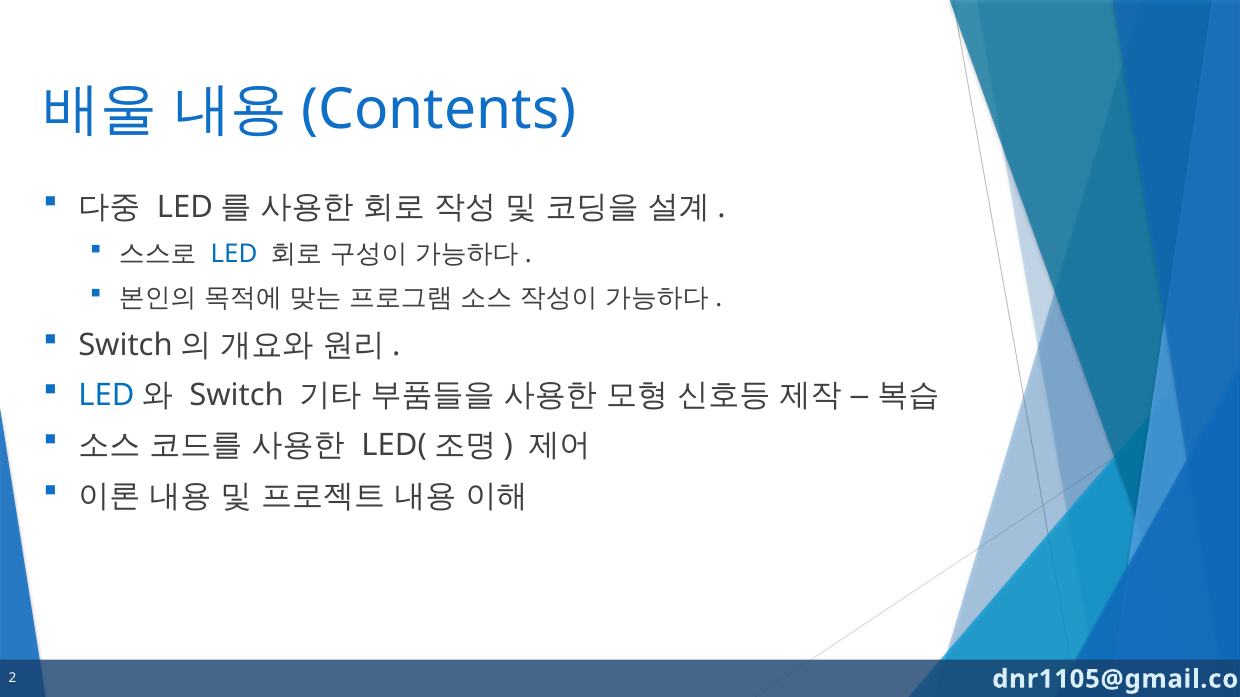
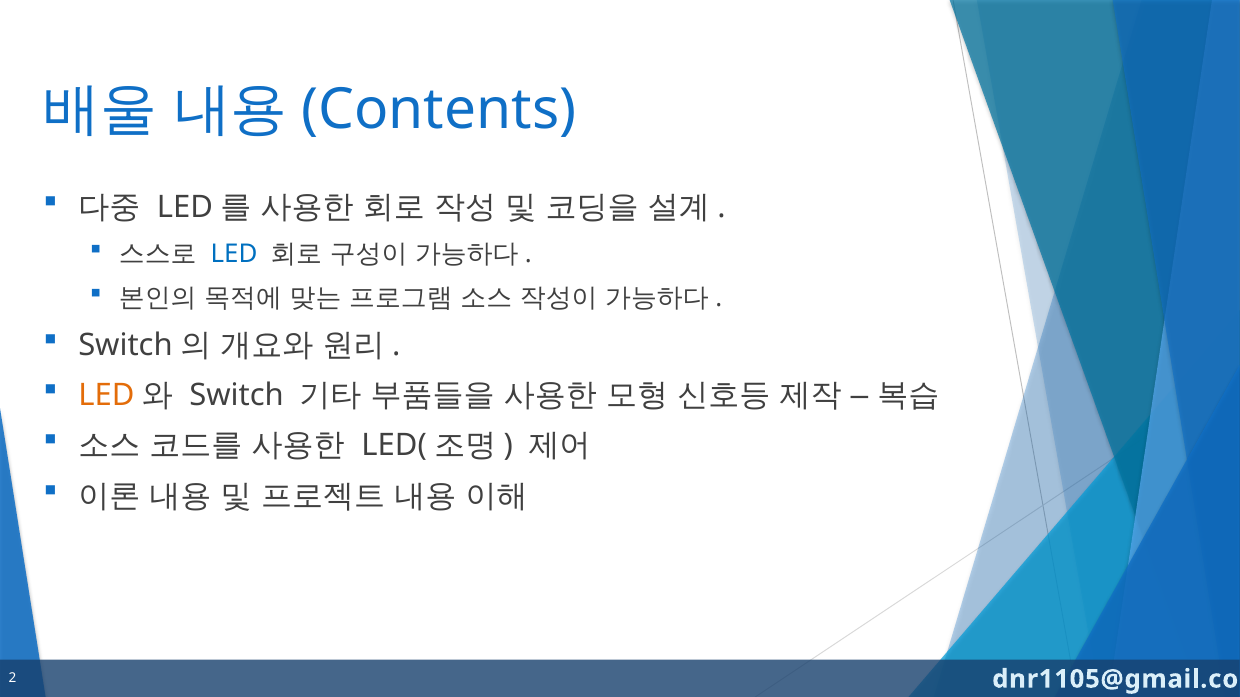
LED colour: blue -> orange (106, 396)
